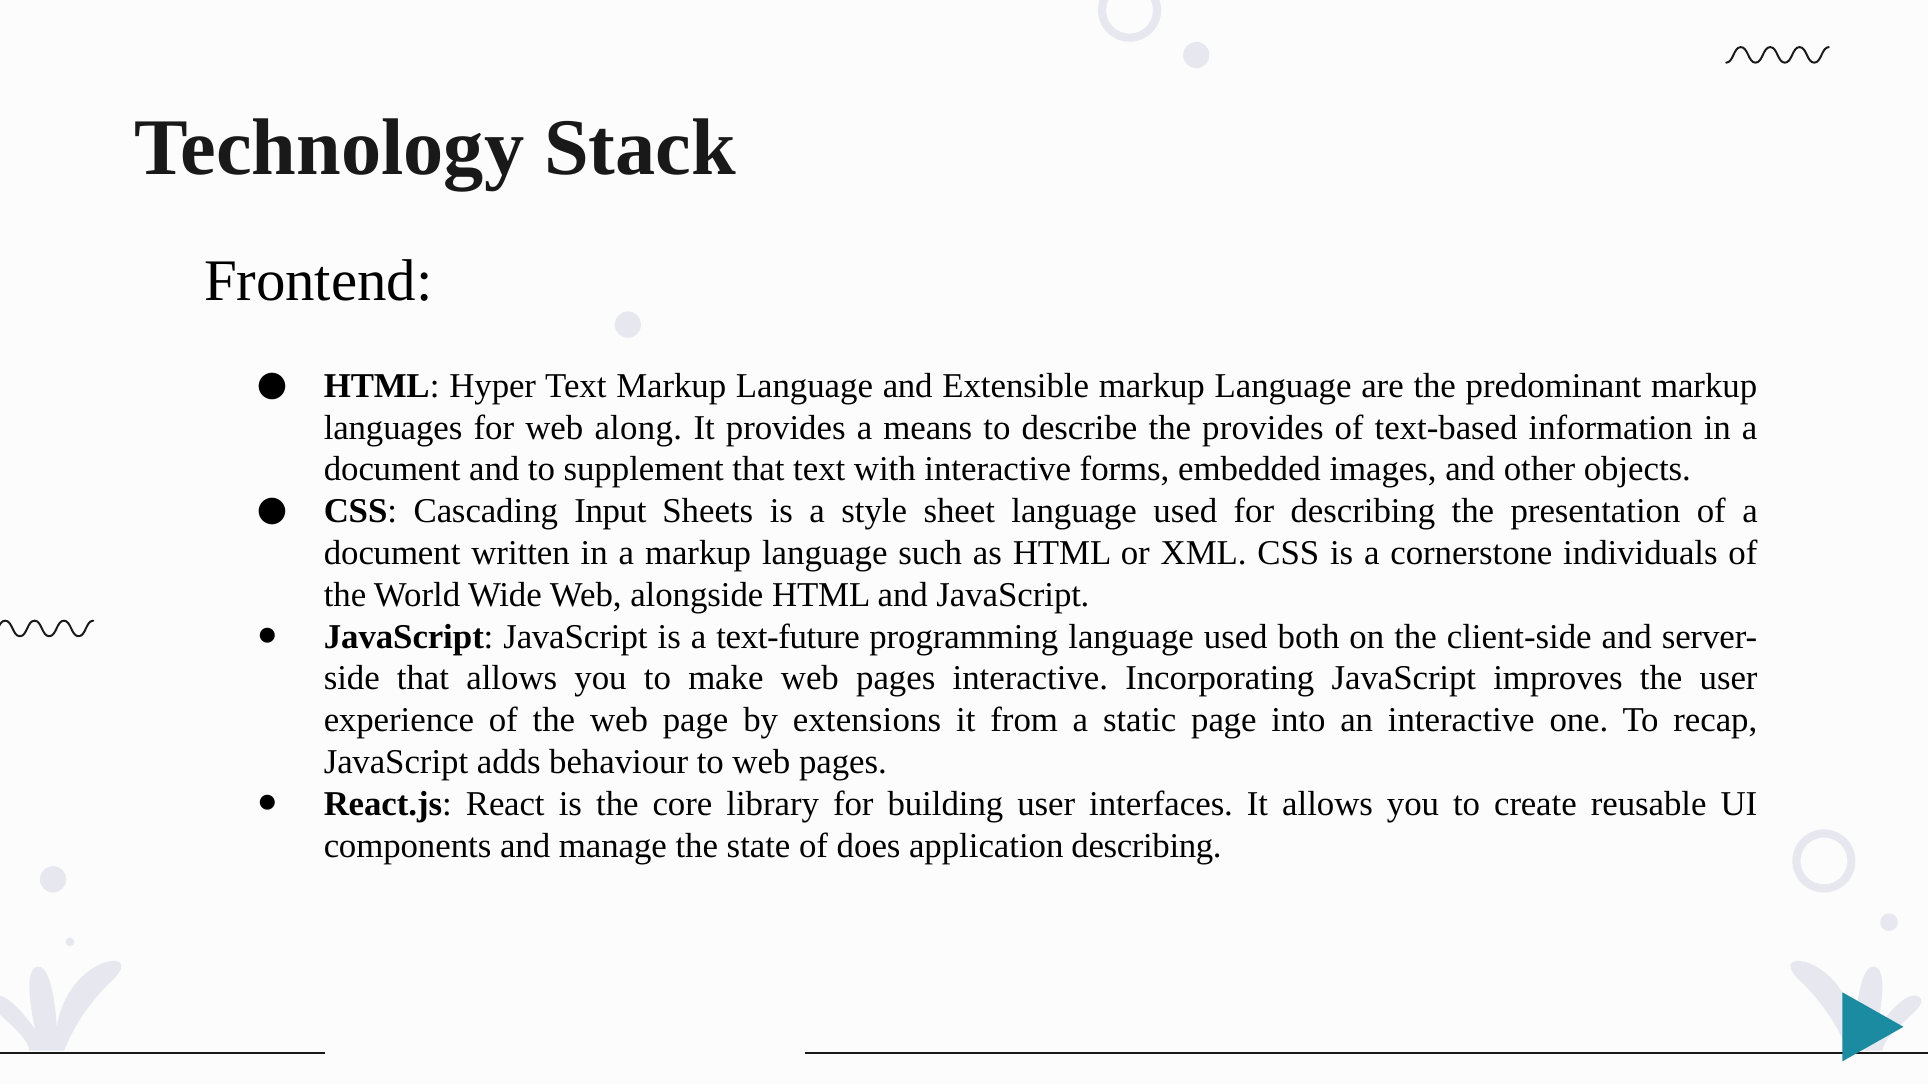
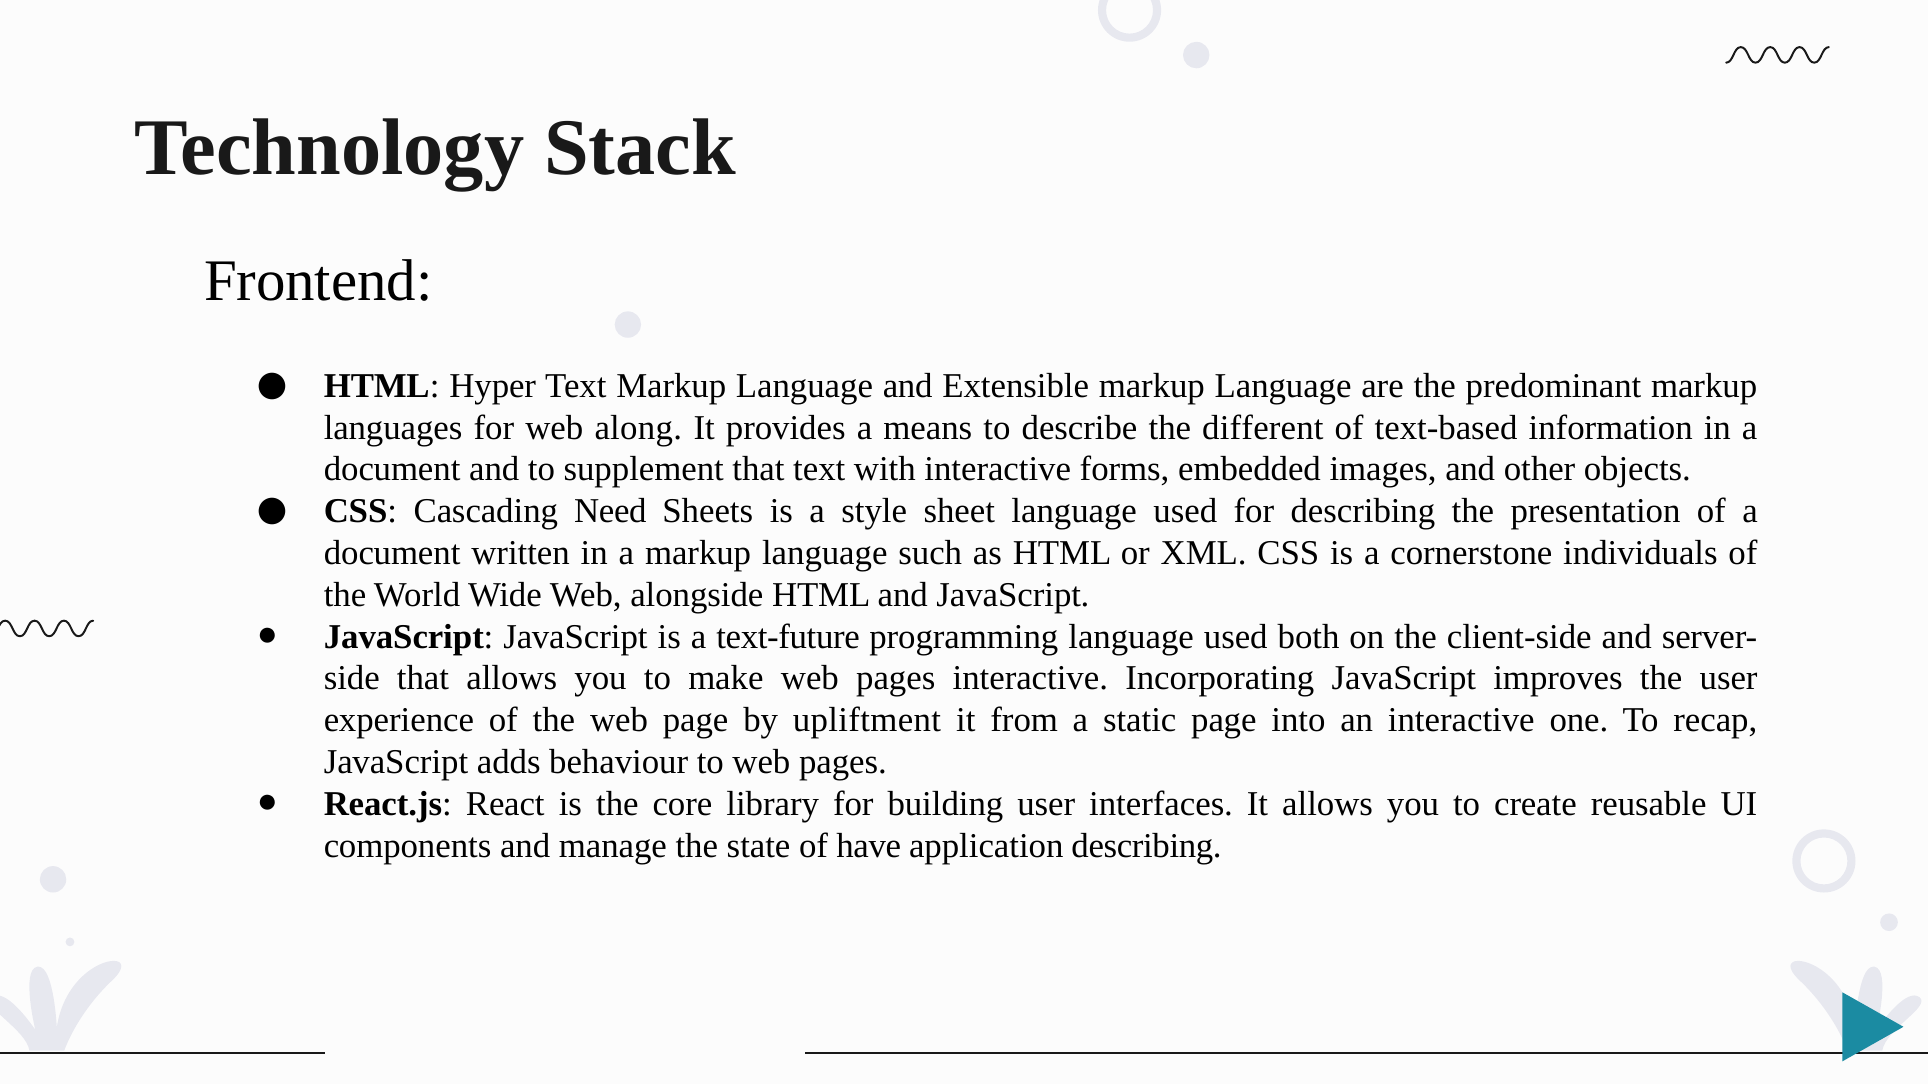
the provides: provides -> different (1263, 428)
Input: Input -> Need (610, 511)
extensions: extensions -> upliftment (867, 721)
does: does -> have (869, 846)
